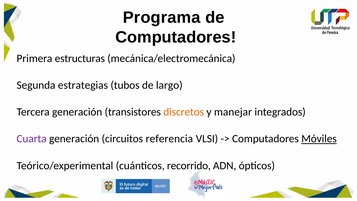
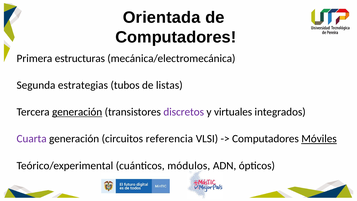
Programa: Programa -> Orientada (162, 18)
largo: largo -> listas (169, 85)
generación underline: none -> present (77, 112)
discretos colour: orange -> purple (184, 112)
manejar: manejar -> virtuales (233, 112)
recorrido: recorrido -> módulos (189, 165)
